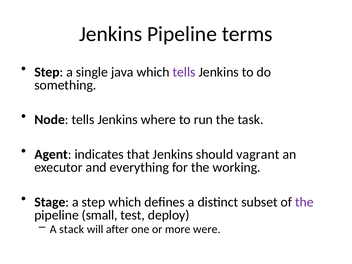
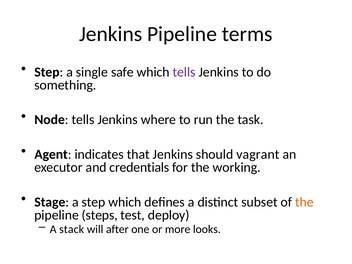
java: java -> safe (122, 72)
everything: everything -> credentials (139, 167)
the colour: purple -> orange (304, 202)
small: small -> steps (100, 215)
were: were -> looks (207, 229)
